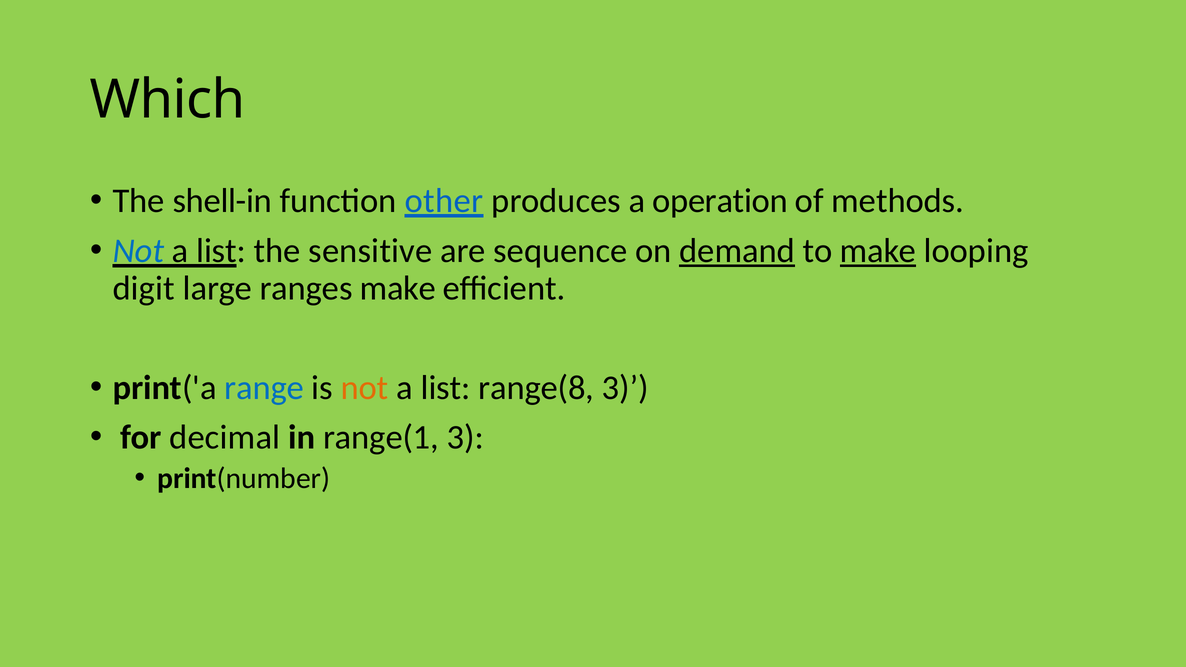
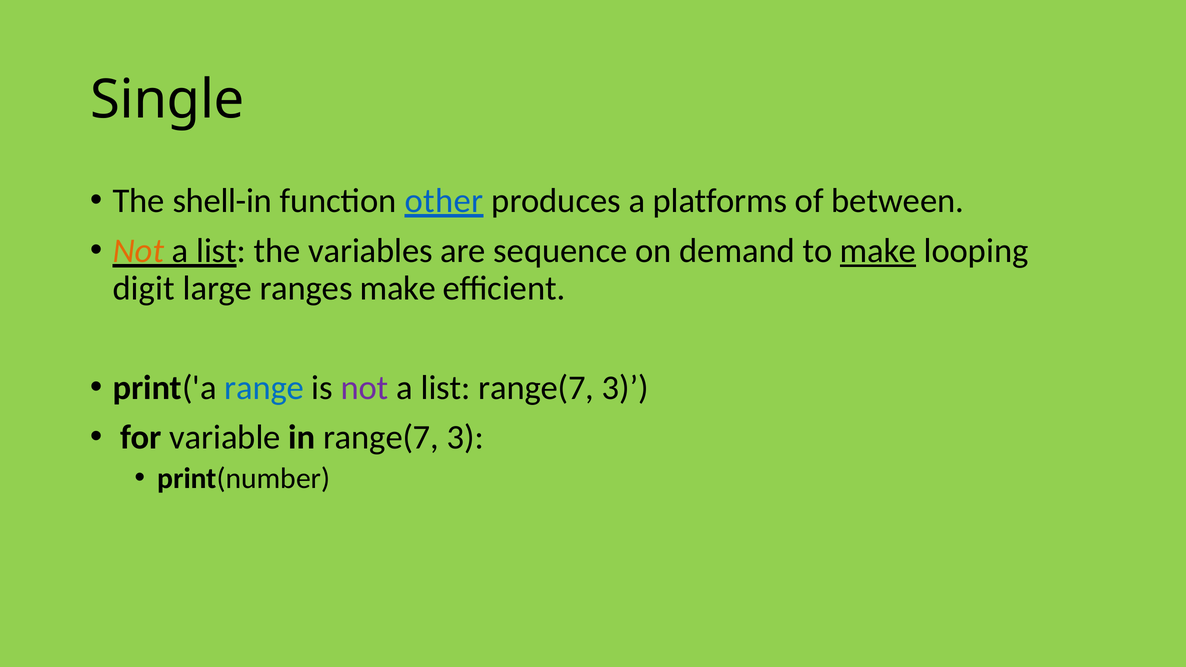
Which: Which -> Single (167, 100)
operation: operation -> platforms (720, 201)
methods: methods -> between (898, 201)
Not colour: blue -> orange (138, 251)
sensitive: sensitive -> variables (371, 251)
demand underline: present -> none (737, 251)
not colour: orange -> purple (365, 388)
list range(8: range(8 -> range(7 (536, 388)
decimal: decimal -> variable (225, 437)
in range(1: range(1 -> range(7 (381, 437)
